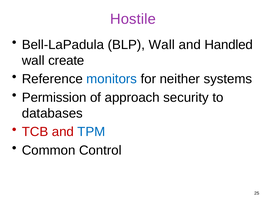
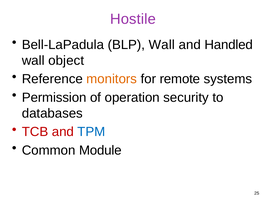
create: create -> object (66, 61)
monitors colour: blue -> orange (112, 79)
neither: neither -> remote (180, 79)
approach: approach -> operation (132, 98)
Control: Control -> Module (100, 150)
